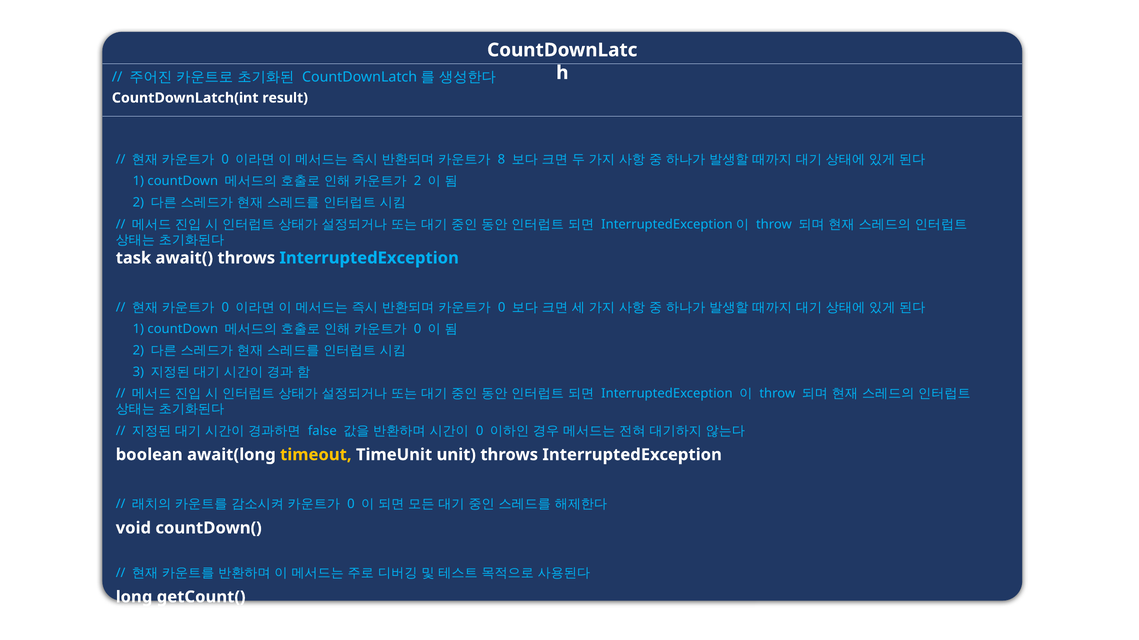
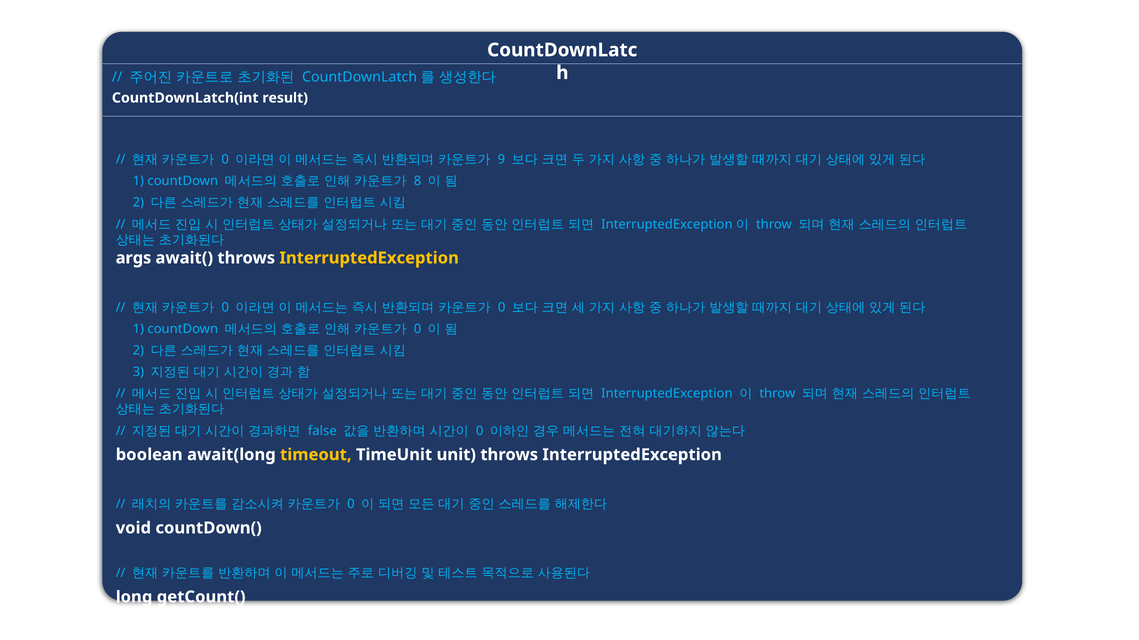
8: 8 -> 9 (501, 160)
2: 2 -> 8 (418, 181)
task: task -> args (133, 258)
InterruptedException colour: light blue -> yellow (369, 258)
